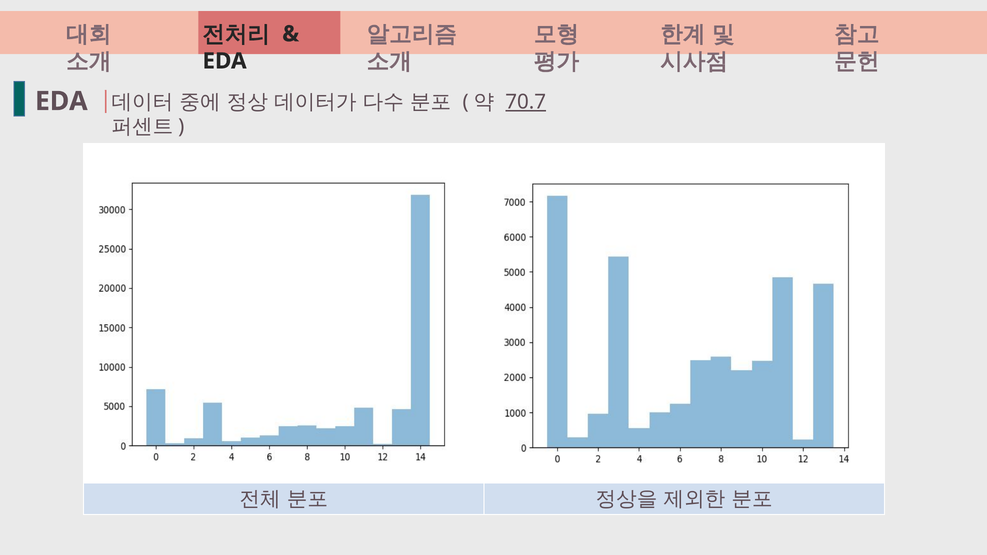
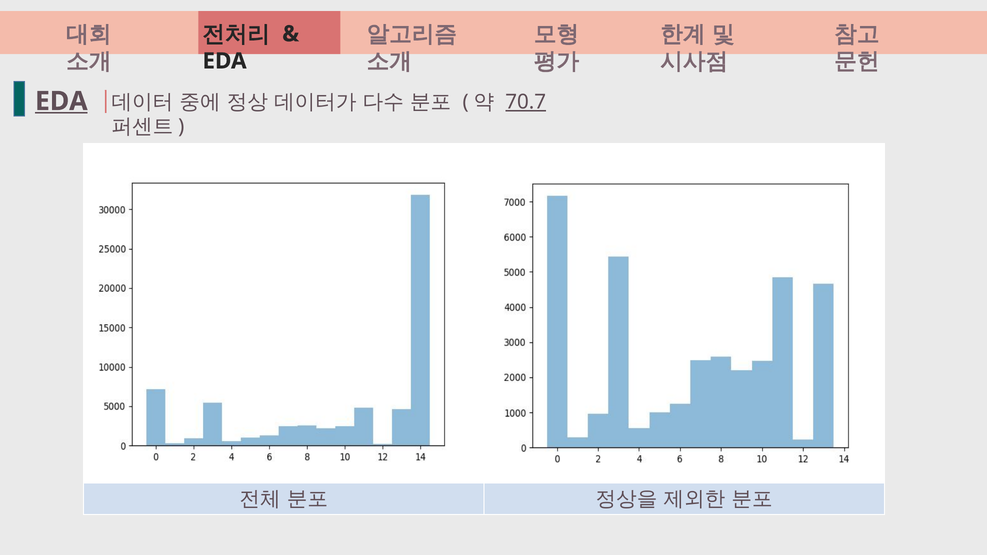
EDA underline: none -> present (61, 101)
